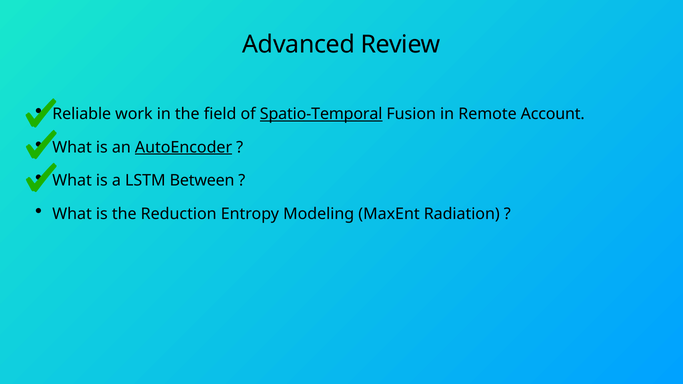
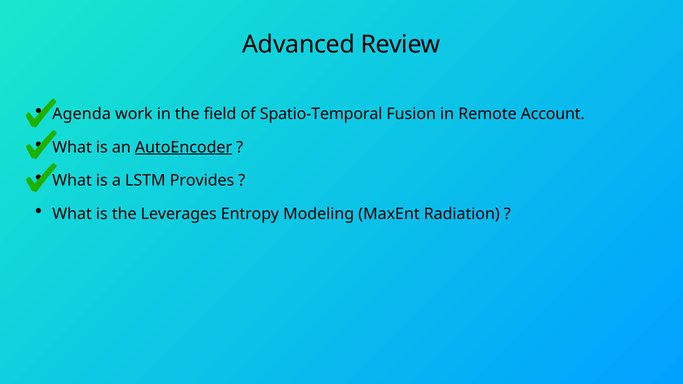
Reliable: Reliable -> Agenda (82, 114)
Spatio-Temporal underline: present -> none (321, 114)
Between: Between -> Provides (202, 181)
Reduction: Reduction -> Leverages (179, 214)
